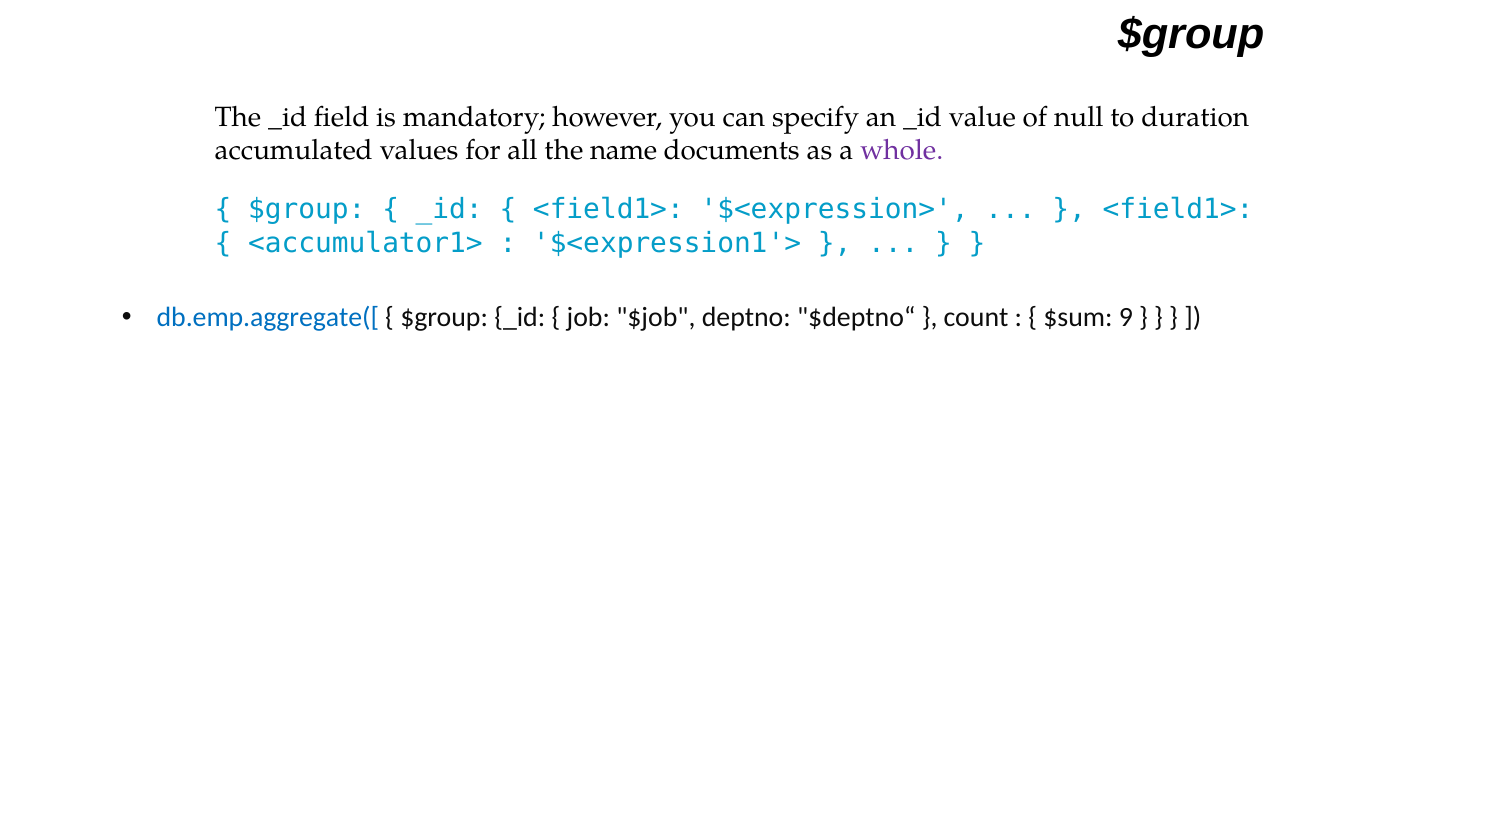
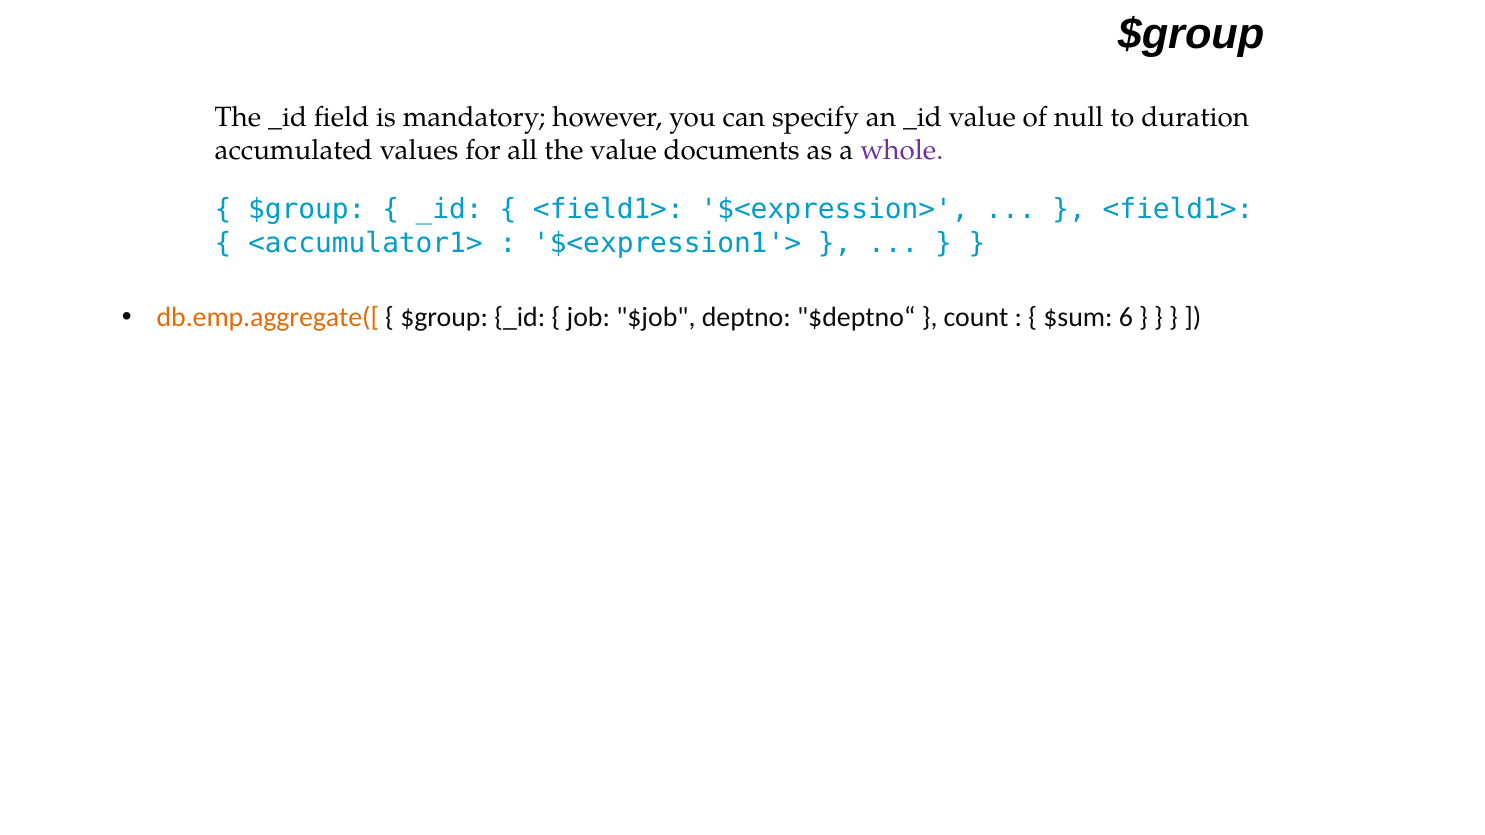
the name: name -> value (624, 150)
db.emp.aggregate([ colour: blue -> orange (268, 318)
9: 9 -> 6 (1126, 318)
